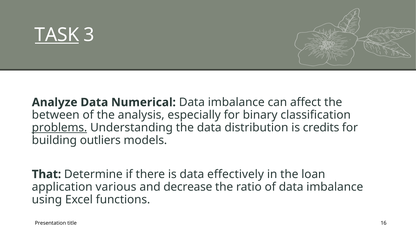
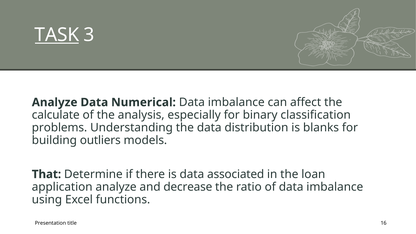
between: between -> calculate (56, 115)
problems underline: present -> none (60, 128)
credits: credits -> blanks (321, 128)
effectively: effectively -> associated (236, 174)
application various: various -> analyze (116, 187)
